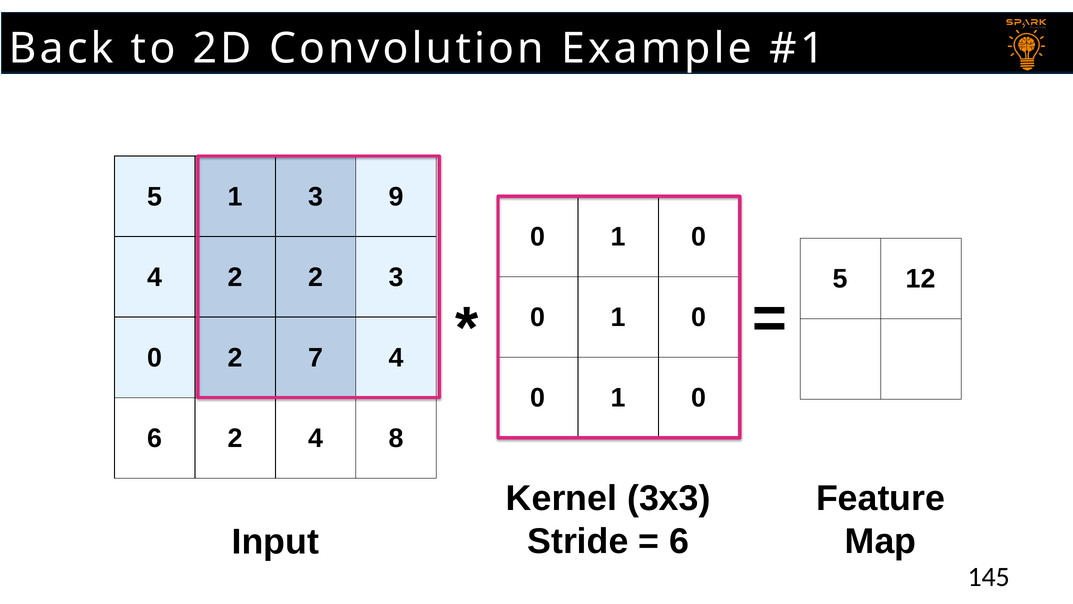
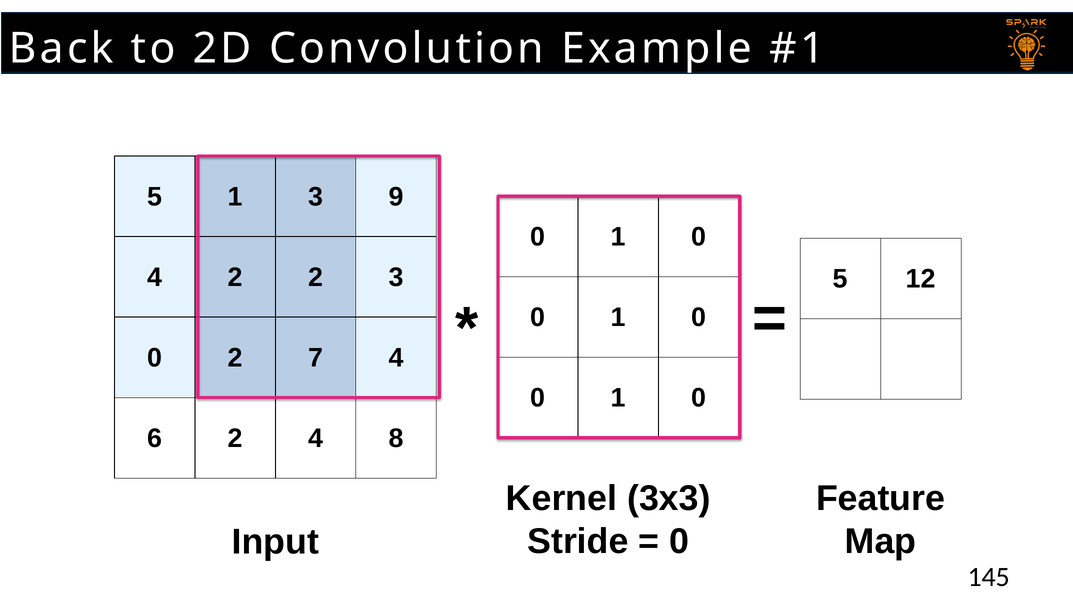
6: 6 -> 0 (679, 541)
